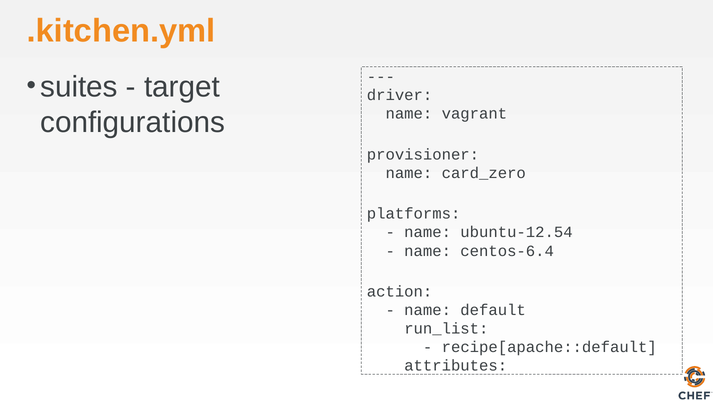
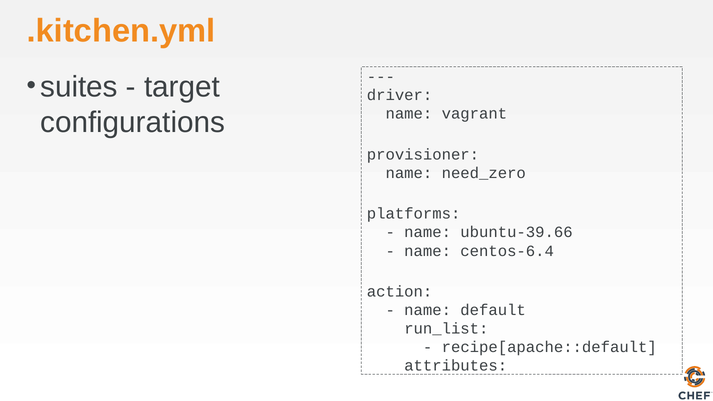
card_zero: card_zero -> need_zero (484, 173)
ubuntu-12.54: ubuntu-12.54 -> ubuntu-39.66 (516, 232)
